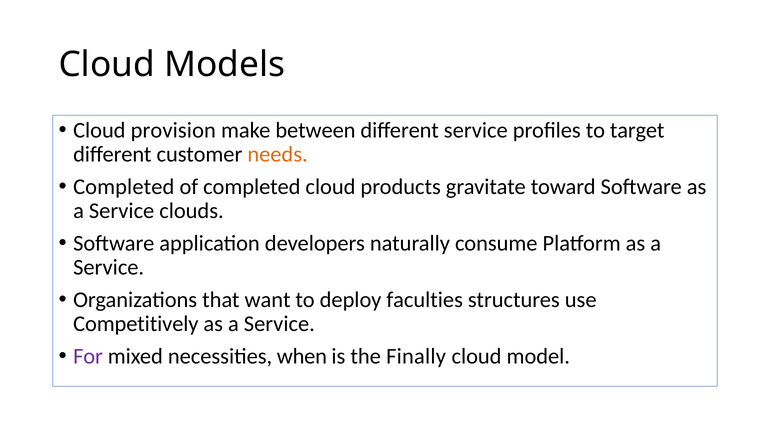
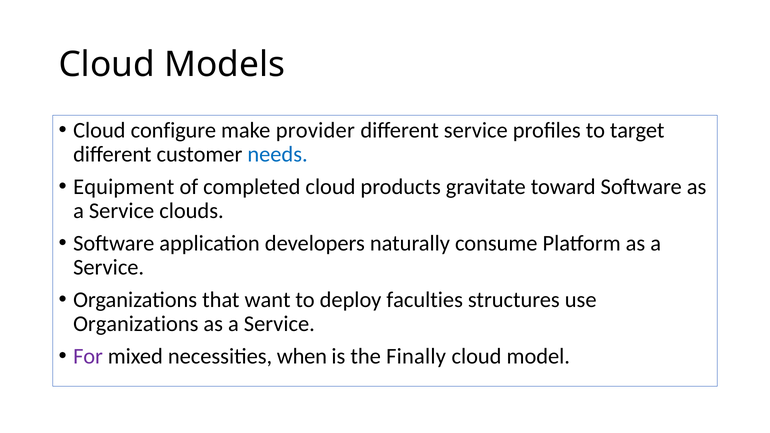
provision: provision -> configure (173, 130)
between: between -> provider (315, 130)
needs colour: orange -> blue (278, 154)
Completed: Completed -> Equipment (124, 187)
Competitively: Competitively -> Organizations (136, 324)
